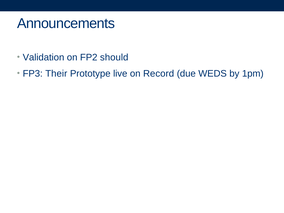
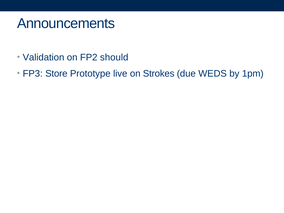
Their: Their -> Store (56, 74)
Record: Record -> Strokes (159, 74)
